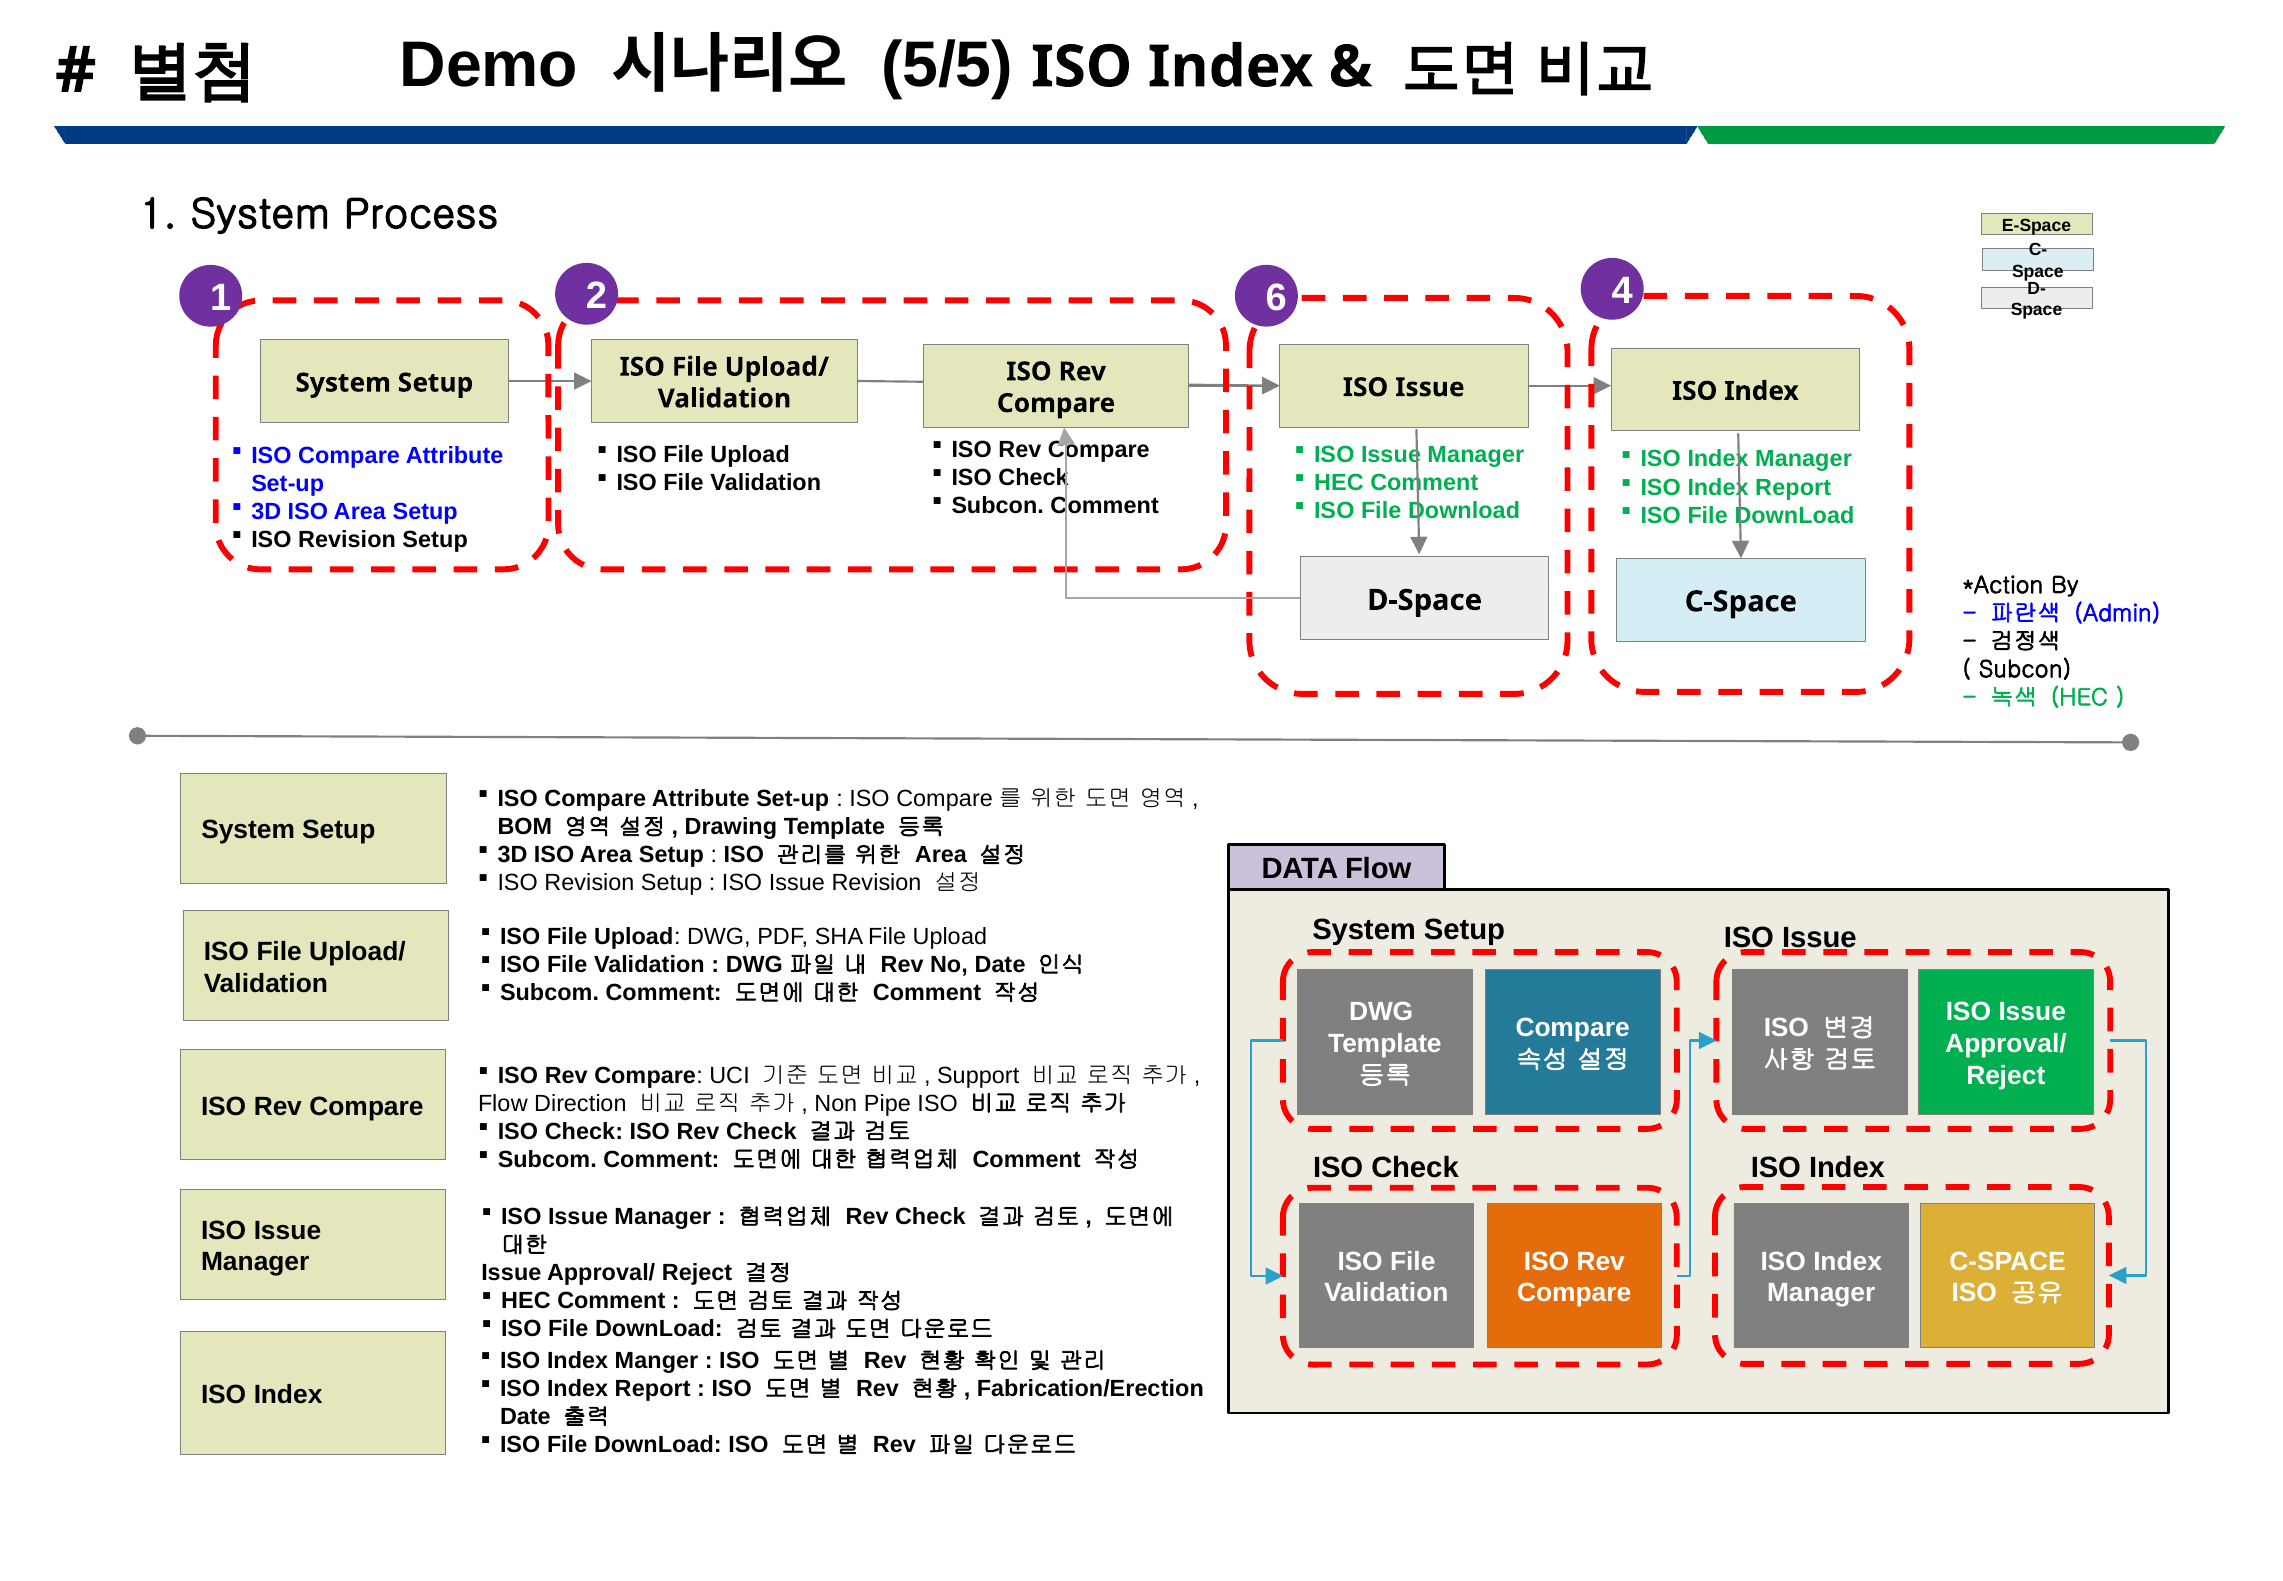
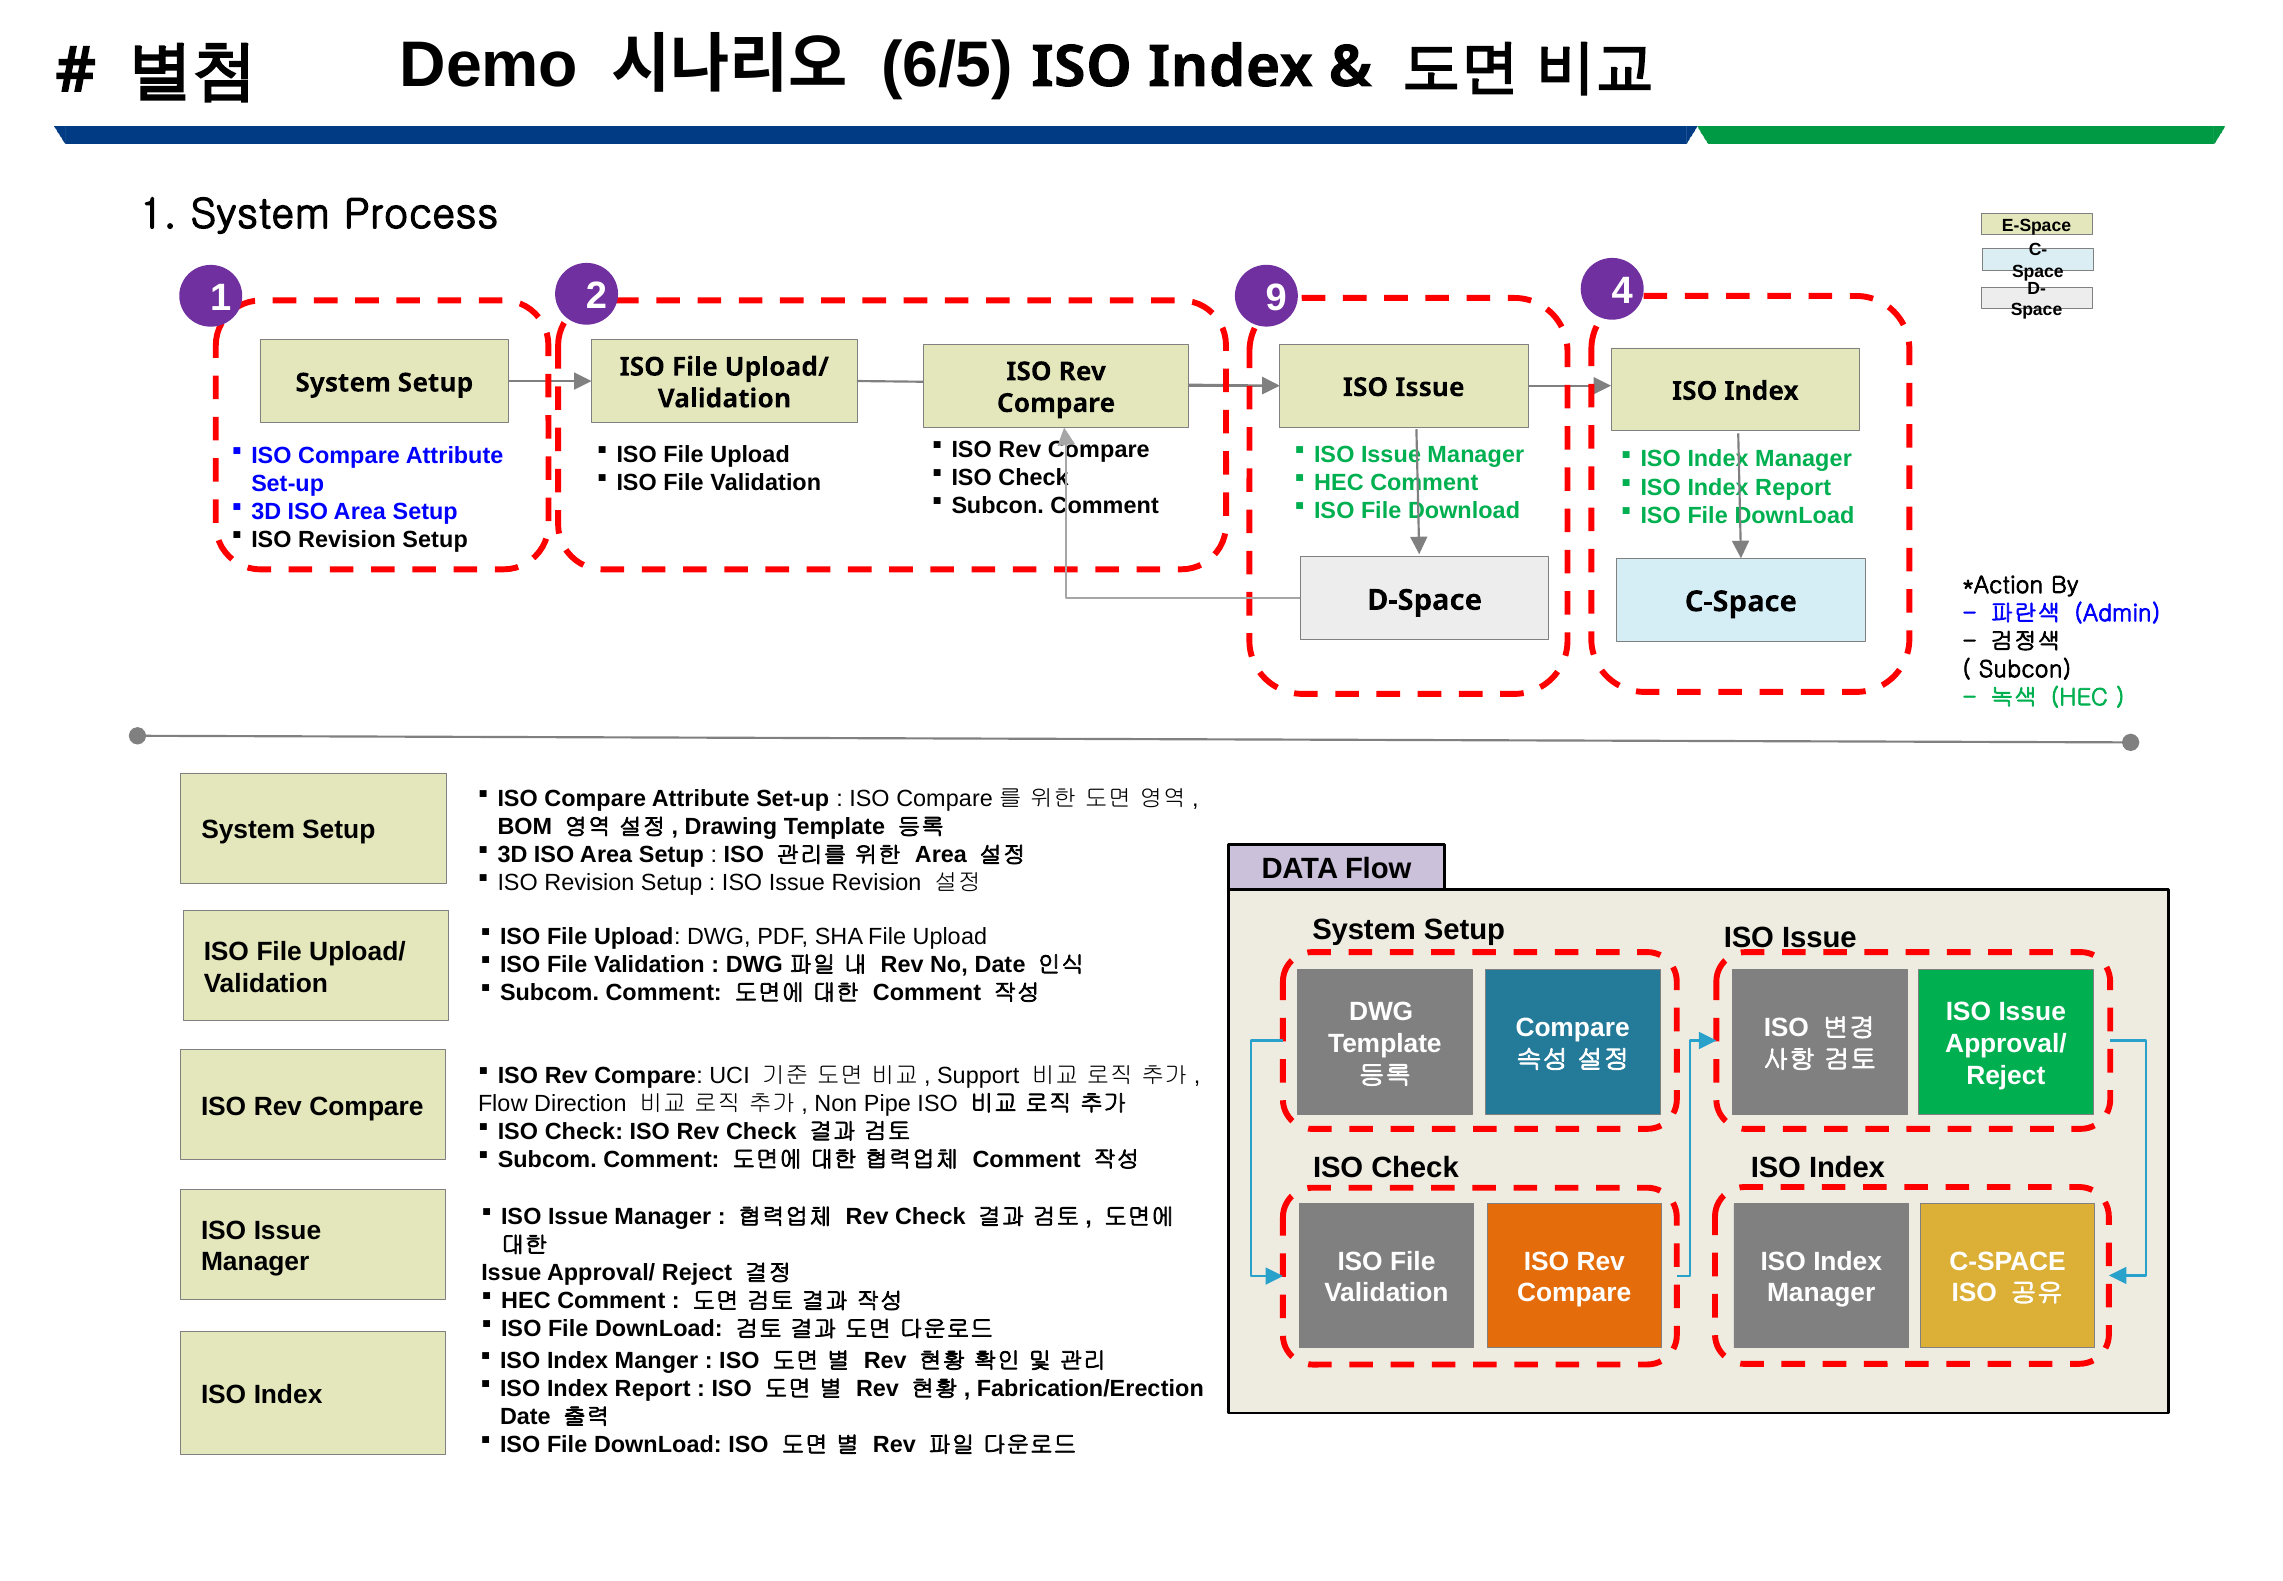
5/5: 5/5 -> 6/5 (947, 65)
6: 6 -> 9 (1276, 298)
